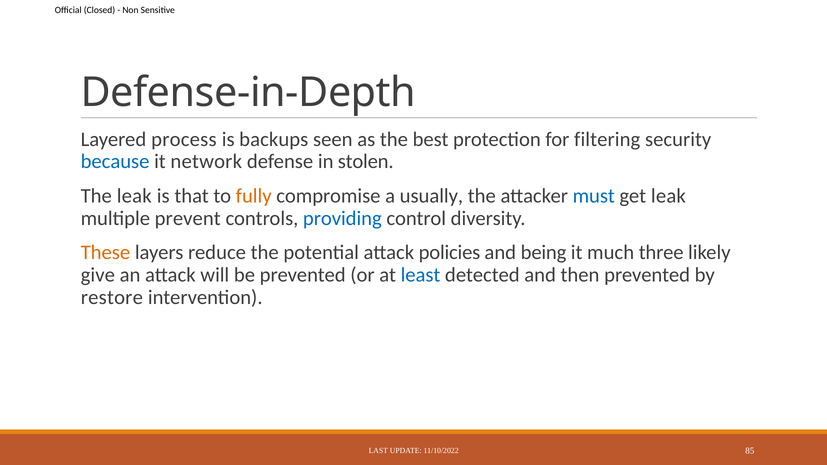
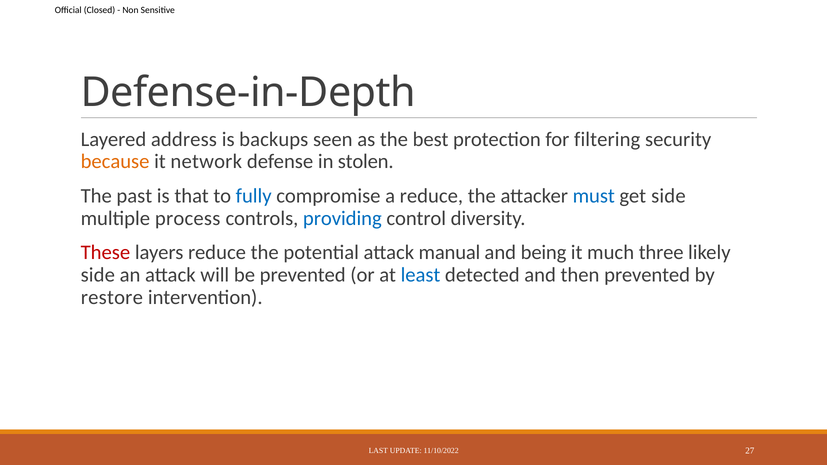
process: process -> address (184, 139)
because colour: blue -> orange (115, 162)
The leak: leak -> past (134, 196)
fully colour: orange -> blue (254, 196)
a usually: usually -> reduce (431, 196)
get leak: leak -> side (668, 196)
prevent: prevent -> process (188, 218)
These colour: orange -> red (105, 253)
policies: policies -> manual (449, 253)
give: give -> side (98, 275)
85: 85 -> 27 (750, 451)
